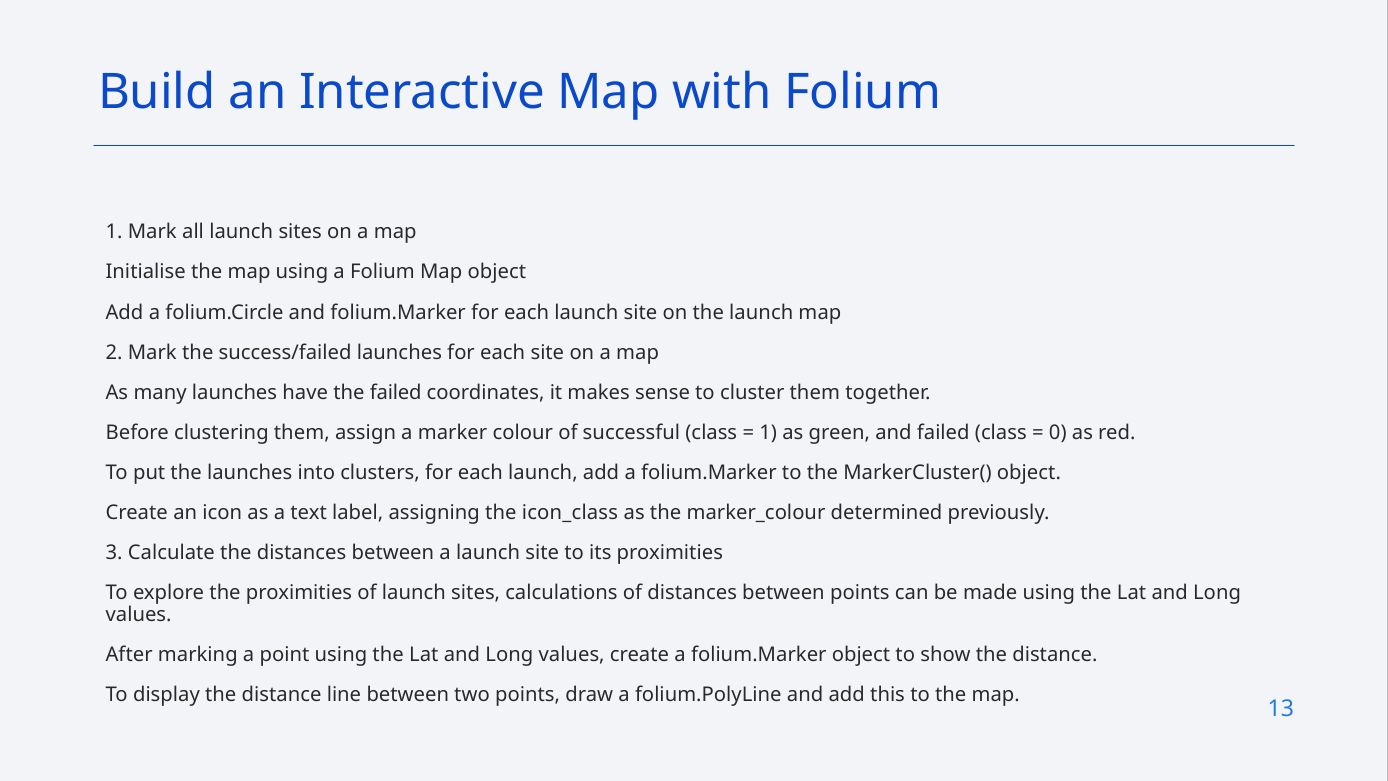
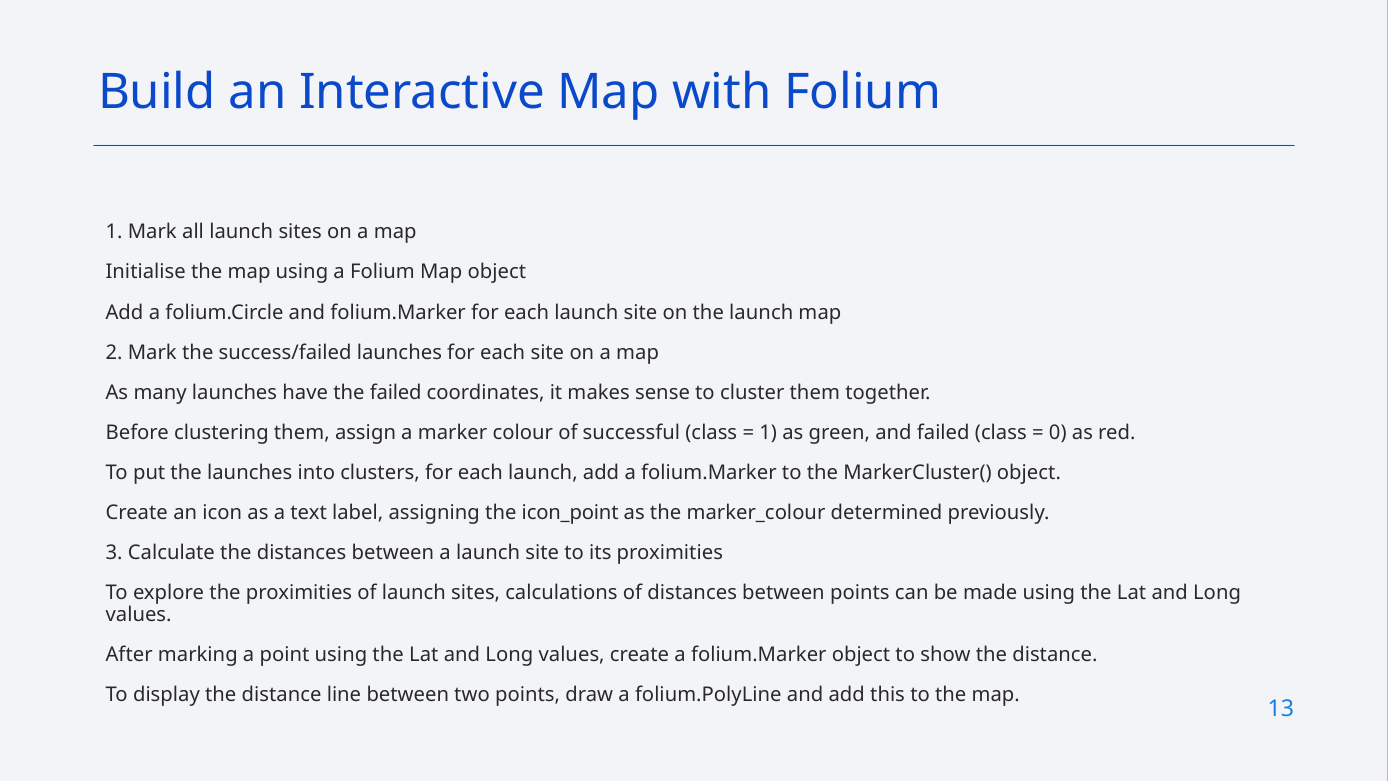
icon_class: icon_class -> icon_point (570, 513)
